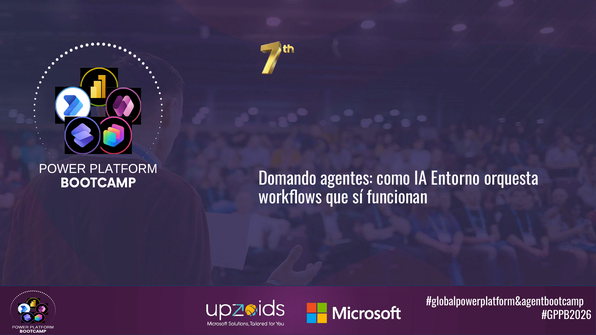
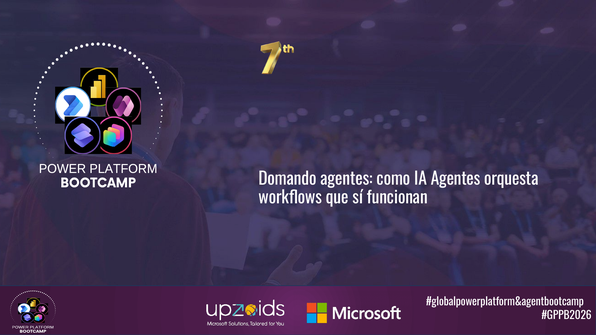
IA Entorno: Entorno -> Agentes (456, 179)
